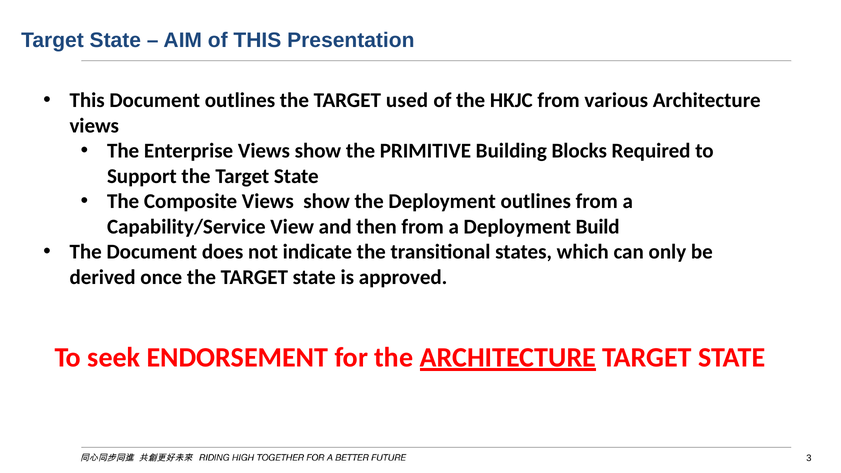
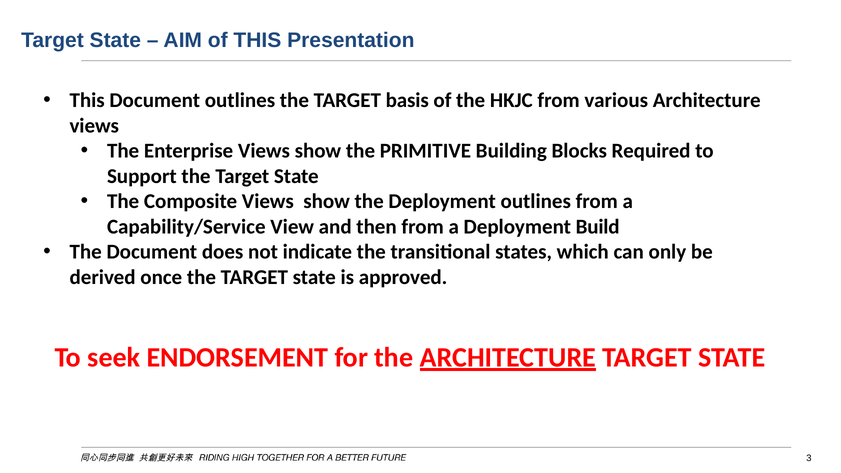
used: used -> basis (407, 101)
